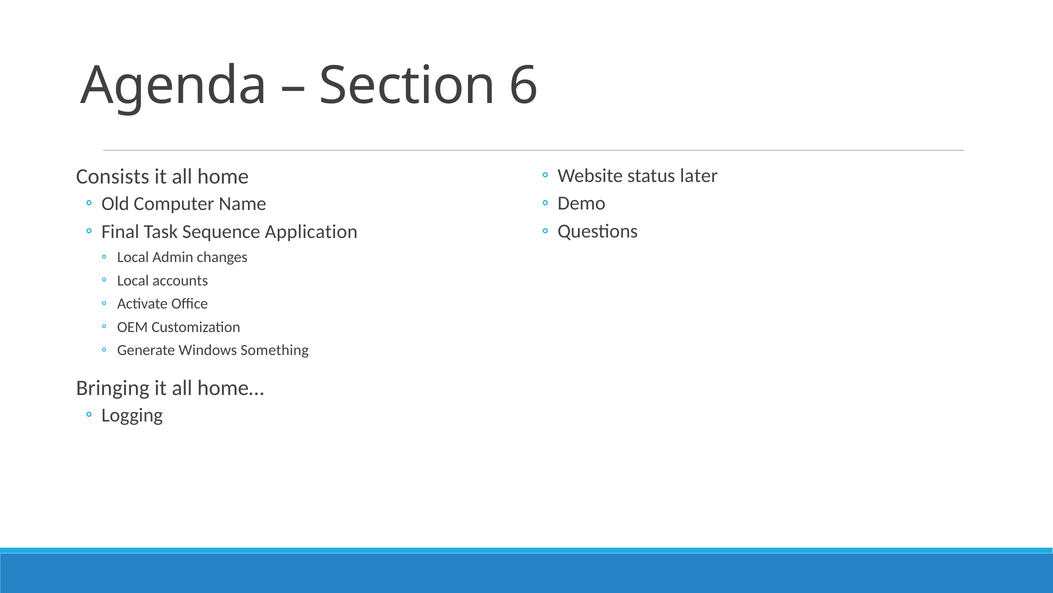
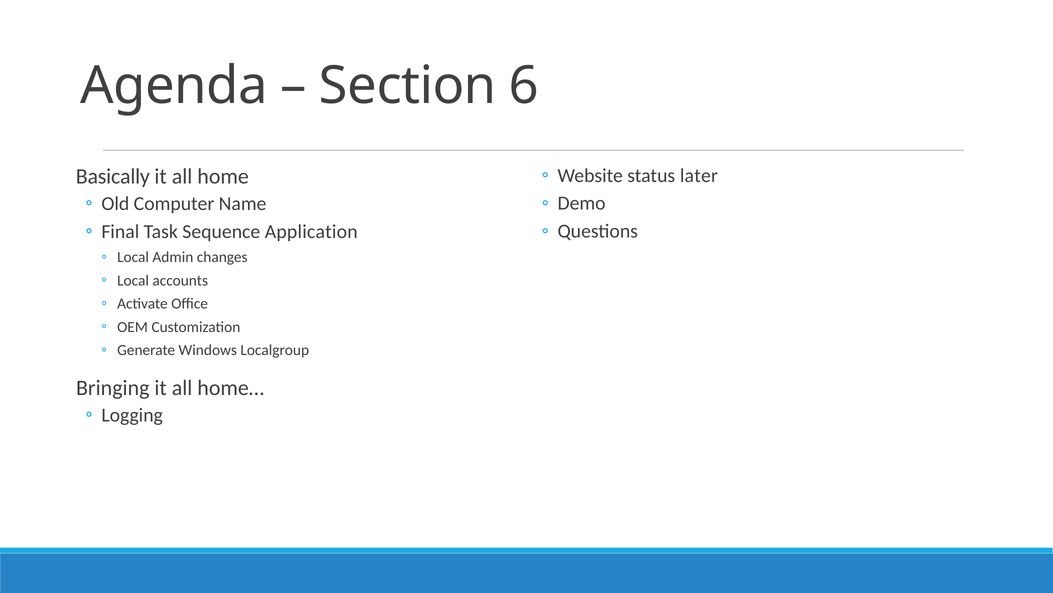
Consists: Consists -> Basically (113, 177)
Something: Something -> Localgroup (275, 350)
